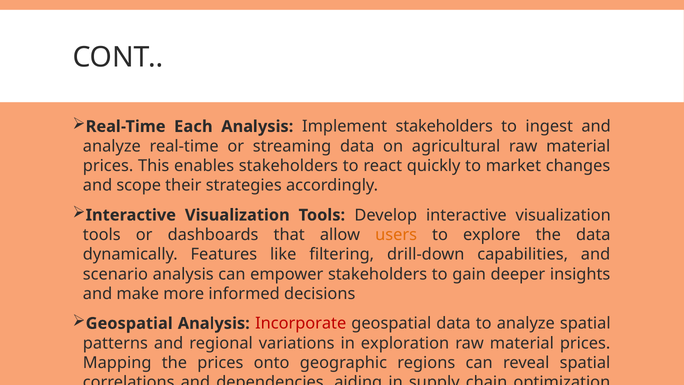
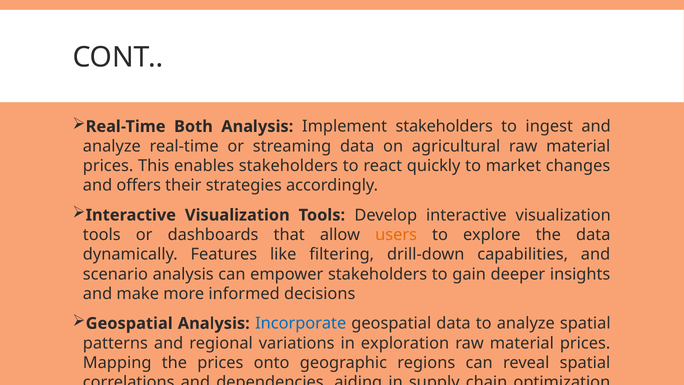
Each: Each -> Both (193, 126)
scope: scope -> offers (139, 185)
Incorporate colour: red -> blue (301, 323)
